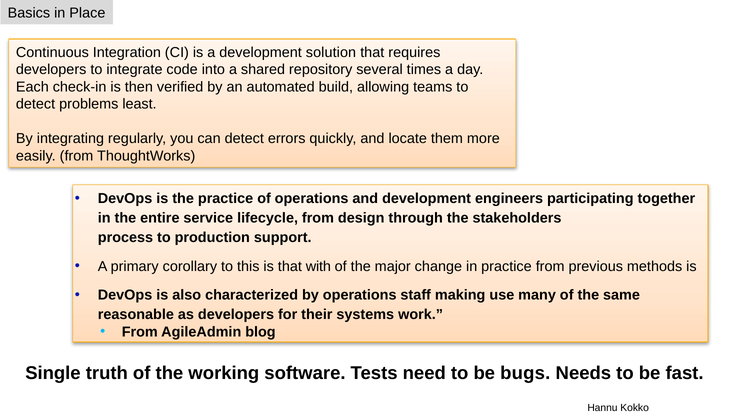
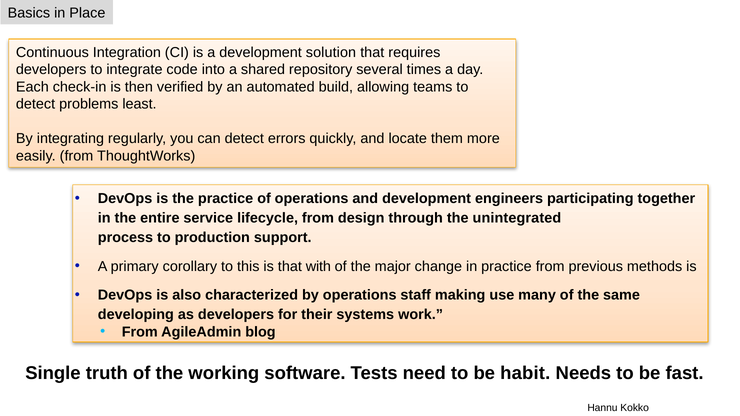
stakeholders: stakeholders -> unintegrated (517, 218)
reasonable: reasonable -> developing (136, 315)
bugs: bugs -> habit (525, 373)
